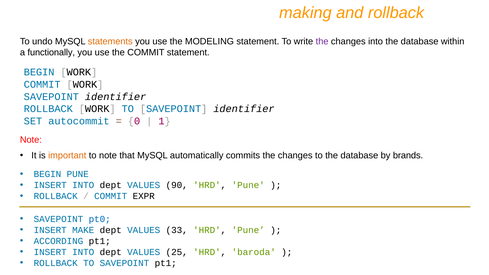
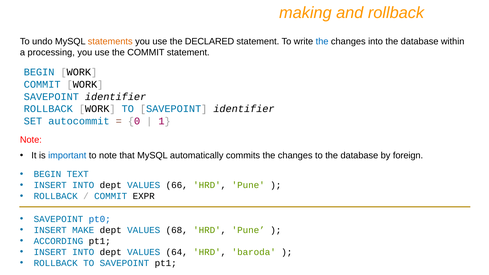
MODELING: MODELING -> DECLARED (210, 42)
the colour: purple -> blue (322, 42)
functionally: functionally -> processing (51, 53)
important colour: orange -> blue (67, 156)
brands: brands -> foreign (408, 156)
BEGIN PUNE: PUNE -> TEXT (78, 174)
90: 90 -> 66 (177, 185)
33: 33 -> 68 (177, 230)
25: 25 -> 64 (177, 252)
